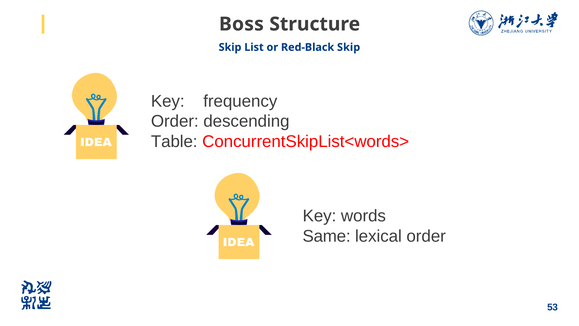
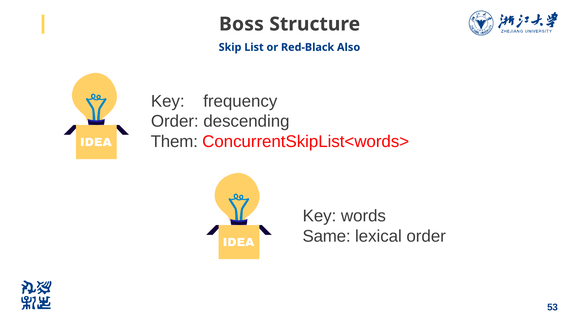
Red-Black Skip: Skip -> Also (349, 47)
Table: Table -> Them (174, 142)
